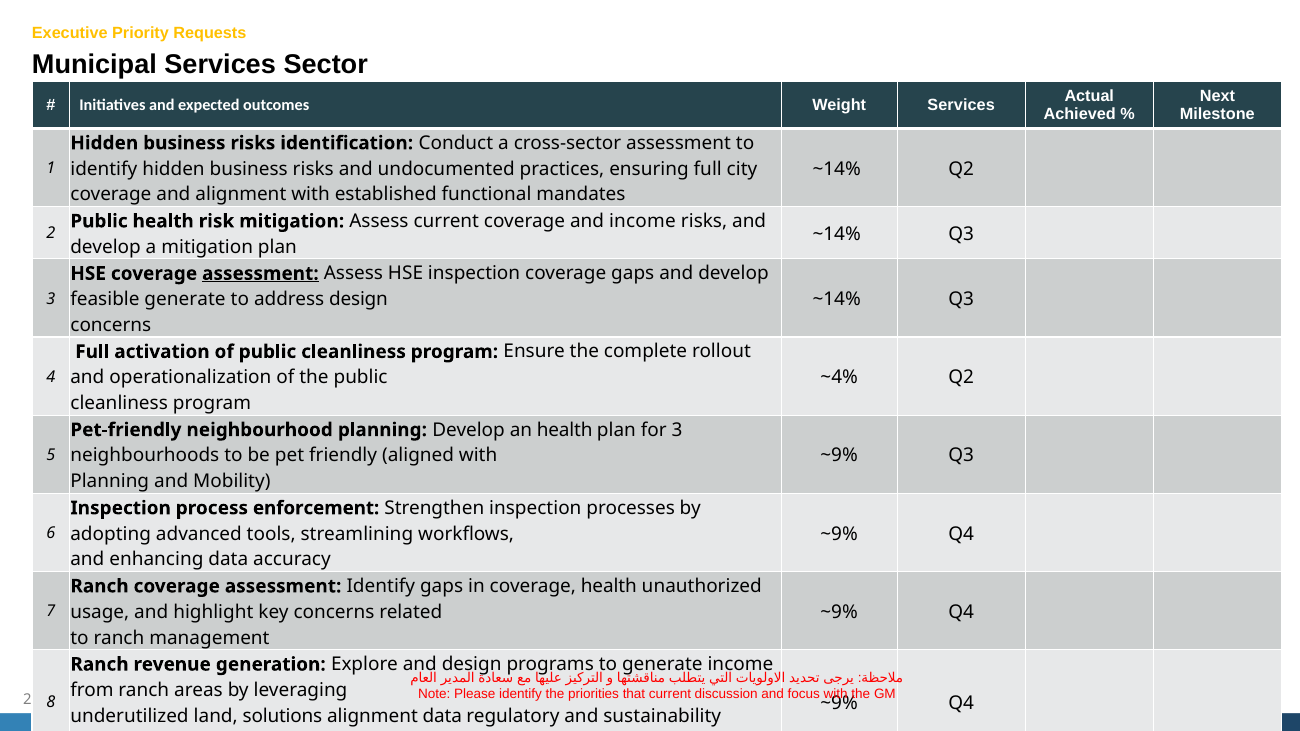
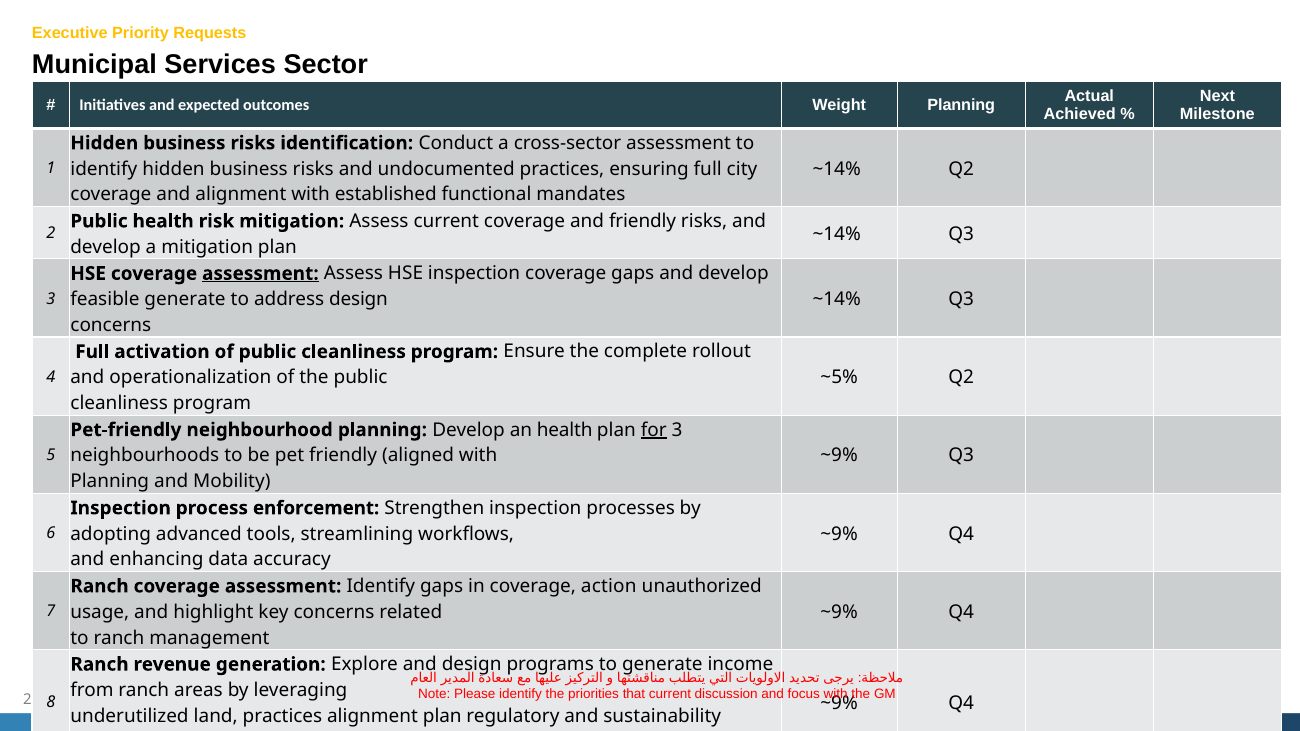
Weight Services: Services -> Planning (961, 105)
and income: income -> friendly (643, 221)
~4%: ~4% -> ~5% (839, 378)
for underline: none -> present (654, 430)
coverage health: health -> action (609, 586)
land solutions: solutions -> practices (282, 716)
alignment data: data -> plan (442, 716)
